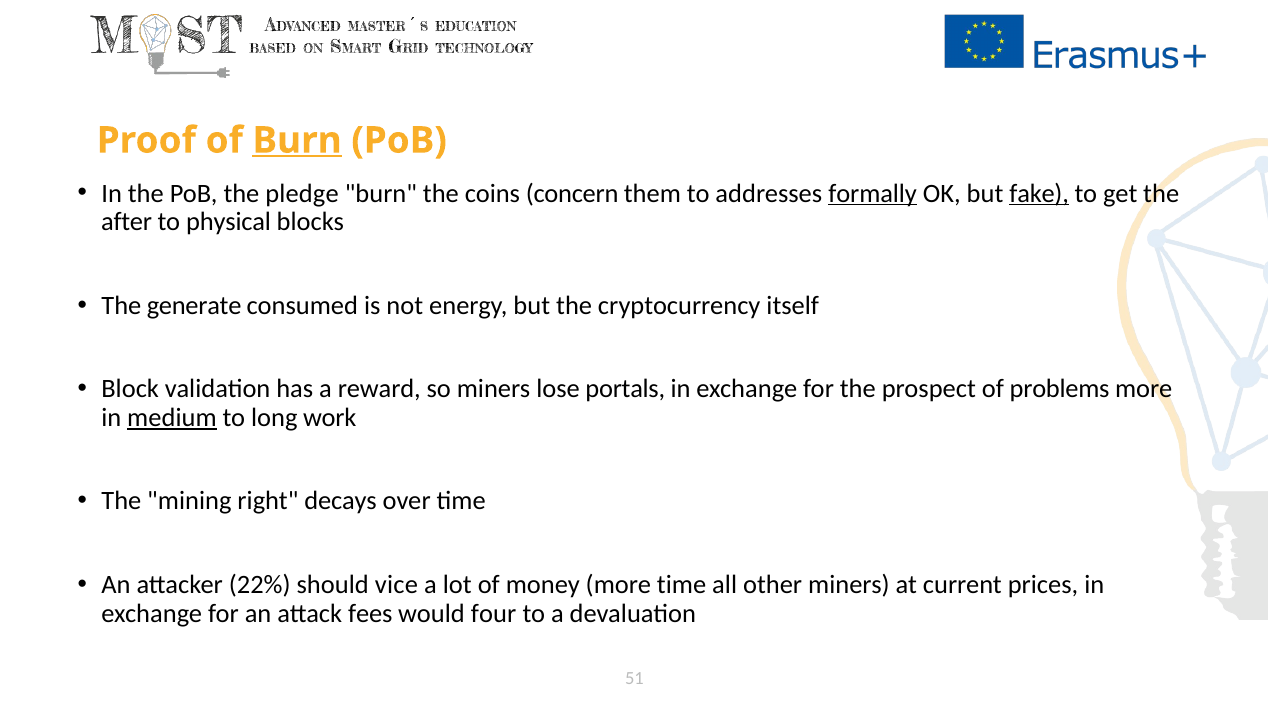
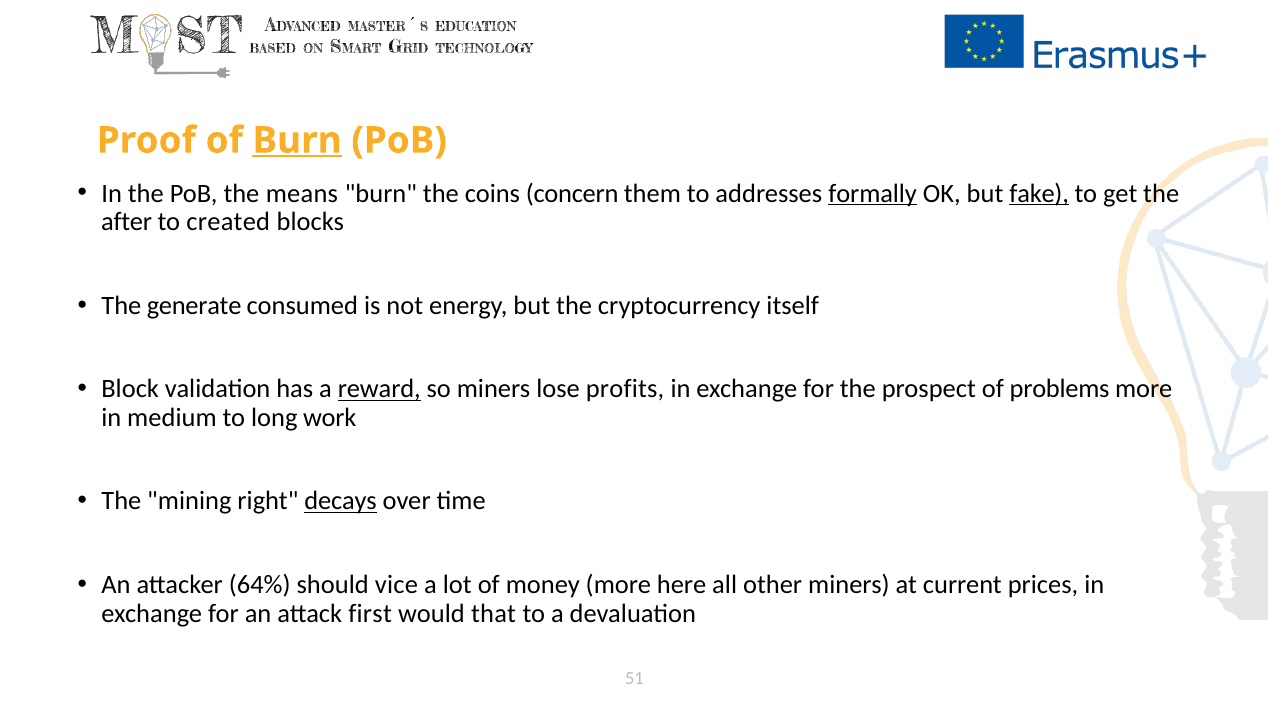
pledge: pledge -> means (302, 193)
physical: physical -> created (228, 222)
reward underline: none -> present (379, 389)
portals: portals -> profits (625, 389)
medium underline: present -> none (172, 417)
decays underline: none -> present (341, 501)
22%: 22% -> 64% (260, 585)
more time: time -> here (682, 585)
fees: fees -> first (370, 613)
four: four -> that (494, 613)
